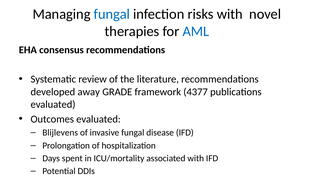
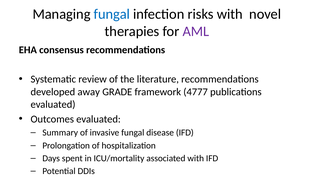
AML colour: blue -> purple (196, 31)
4377: 4377 -> 4777 (196, 92)
Blijlevens: Blijlevens -> Summary (60, 132)
